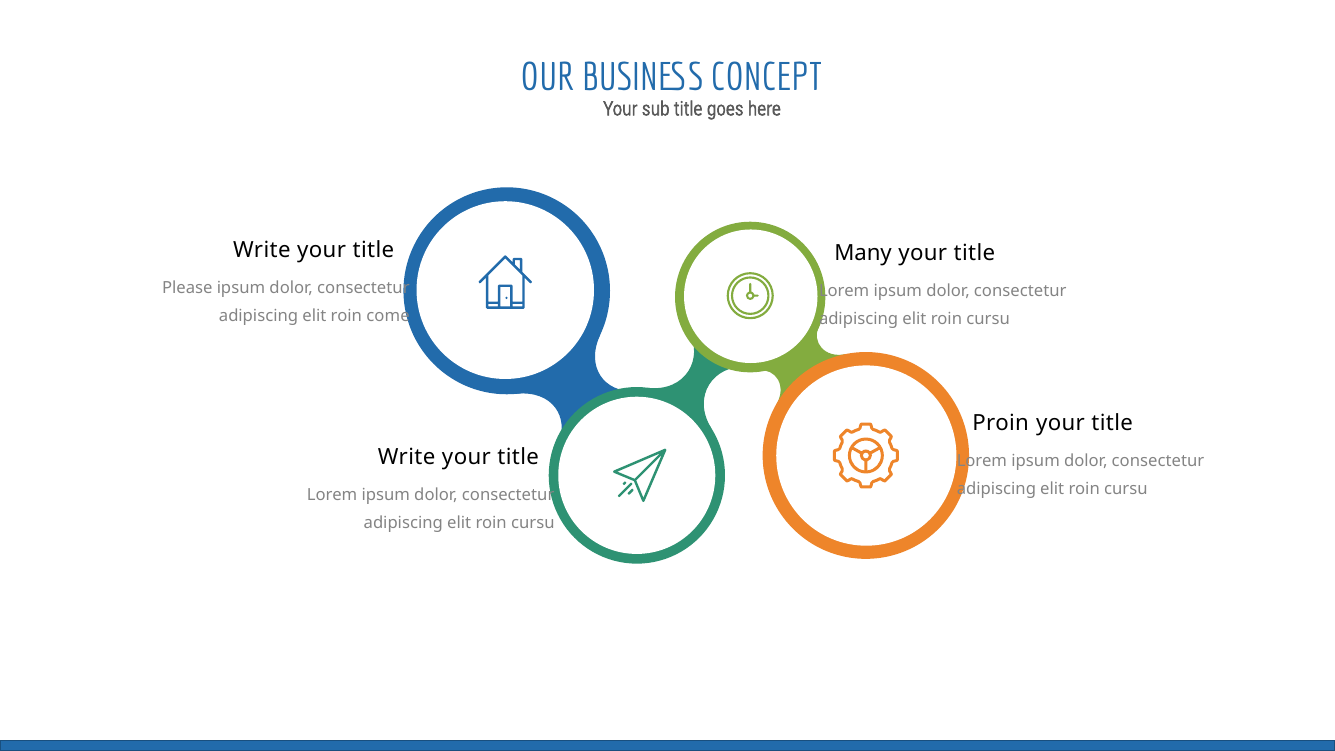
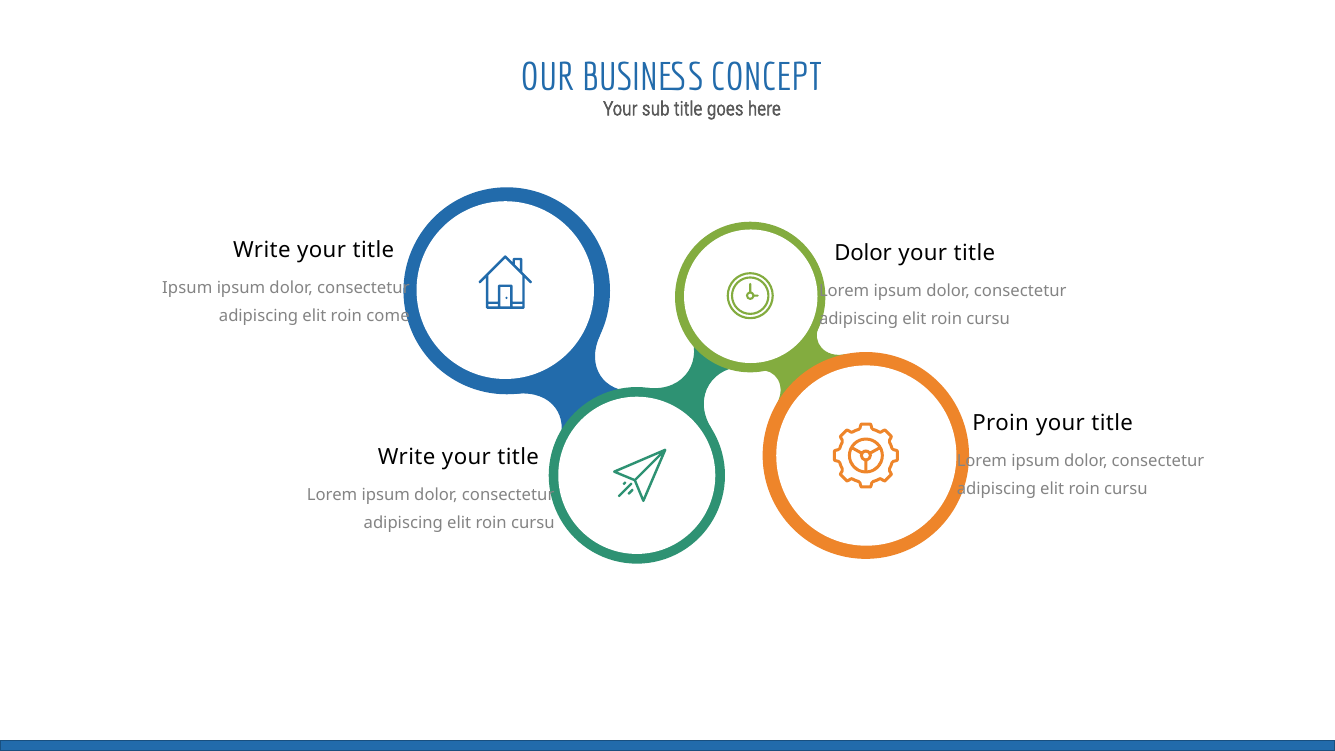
Many: Many -> Dolor (863, 253)
Please: Please -> Ipsum (187, 288)
